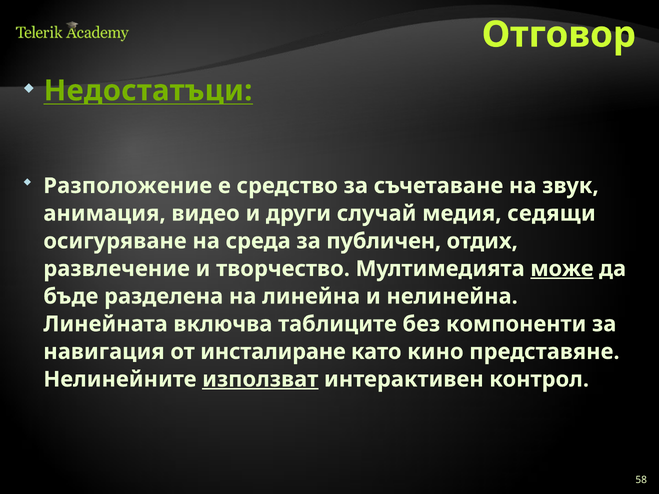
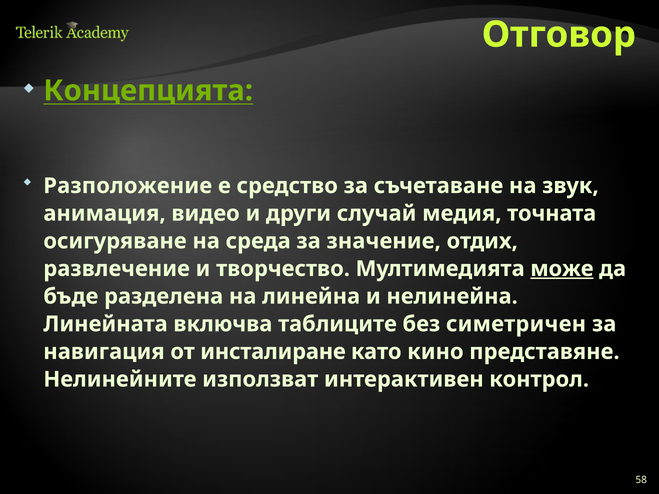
Недостатъци: Недостатъци -> Концепцията (148, 91)
седящи: седящи -> точната (552, 214)
публичен: публичен -> значение (384, 241)
компоненти: компоненти -> симетричен (516, 324)
използват underline: present -> none (260, 380)
